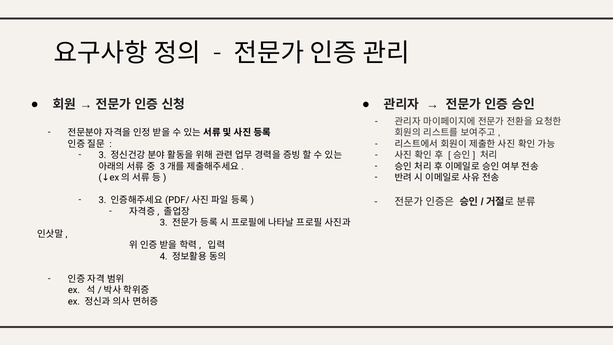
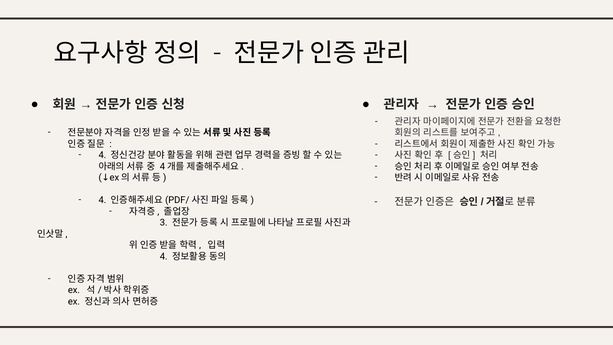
3: 3 -> 4 (102, 155)
3: 3 -> 4 (162, 166)
3: 3 -> 4 (102, 200)
